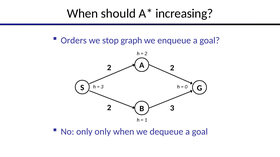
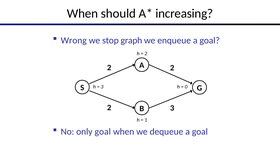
Orders: Orders -> Wrong (74, 41)
only only: only -> goal (103, 132)
